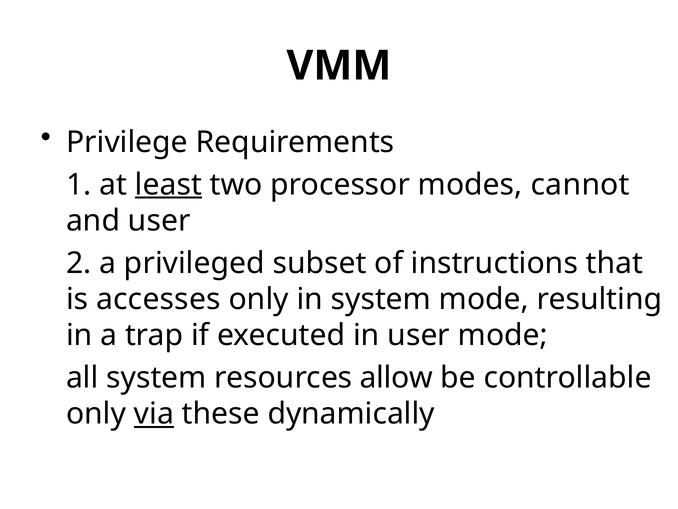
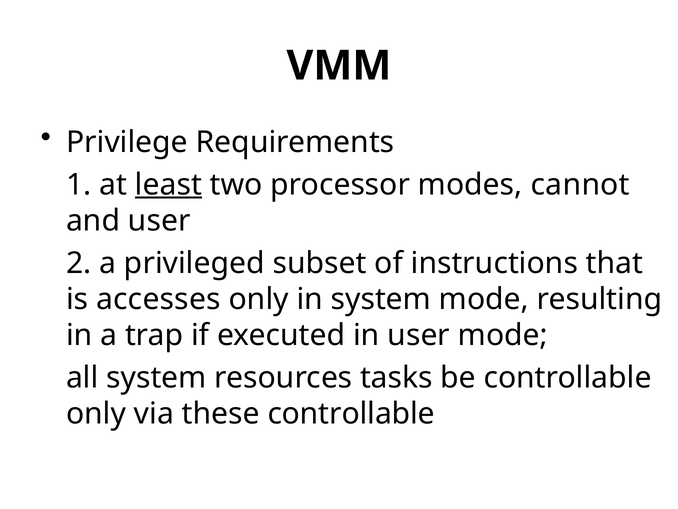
allow: allow -> tasks (396, 377)
via underline: present -> none (154, 414)
these dynamically: dynamically -> controllable (351, 414)
